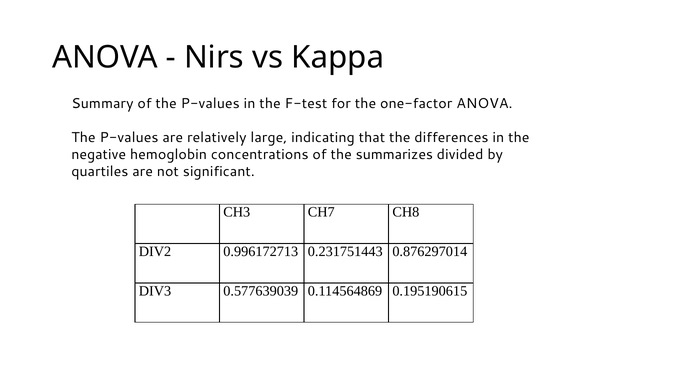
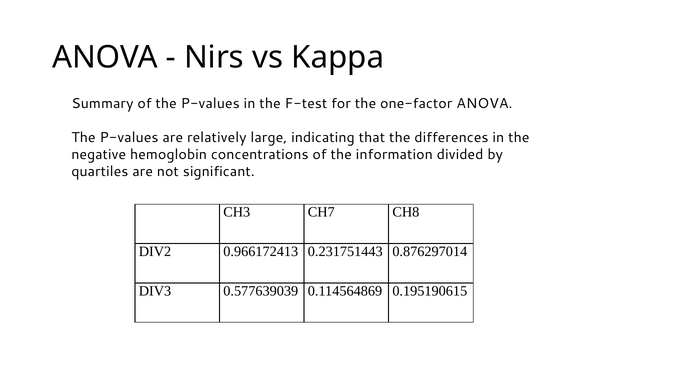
summarizes: summarizes -> information (394, 155)
0.996172713: 0.996172713 -> 0.966172413 (261, 251)
